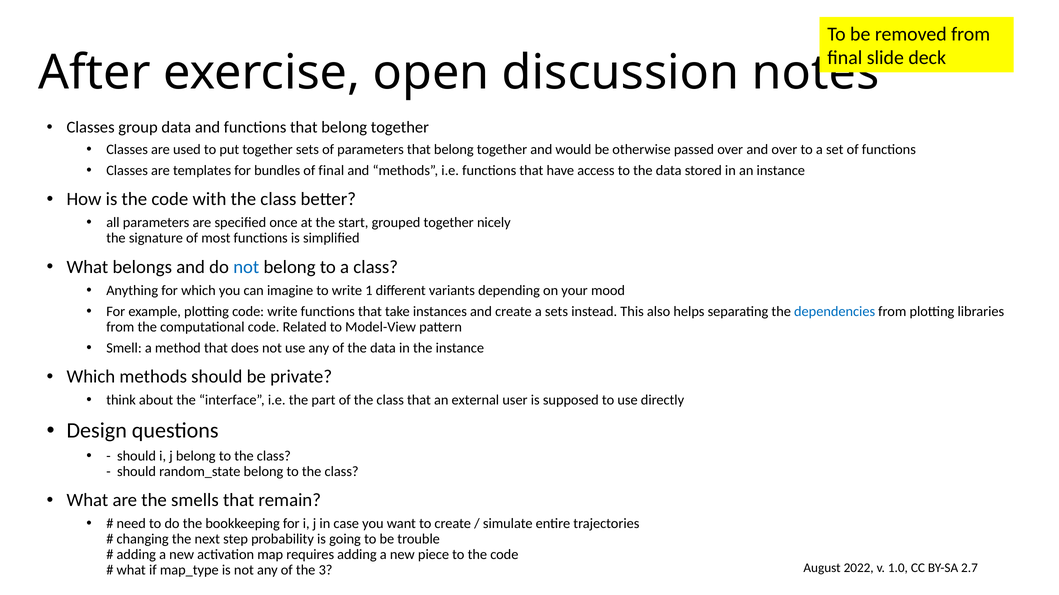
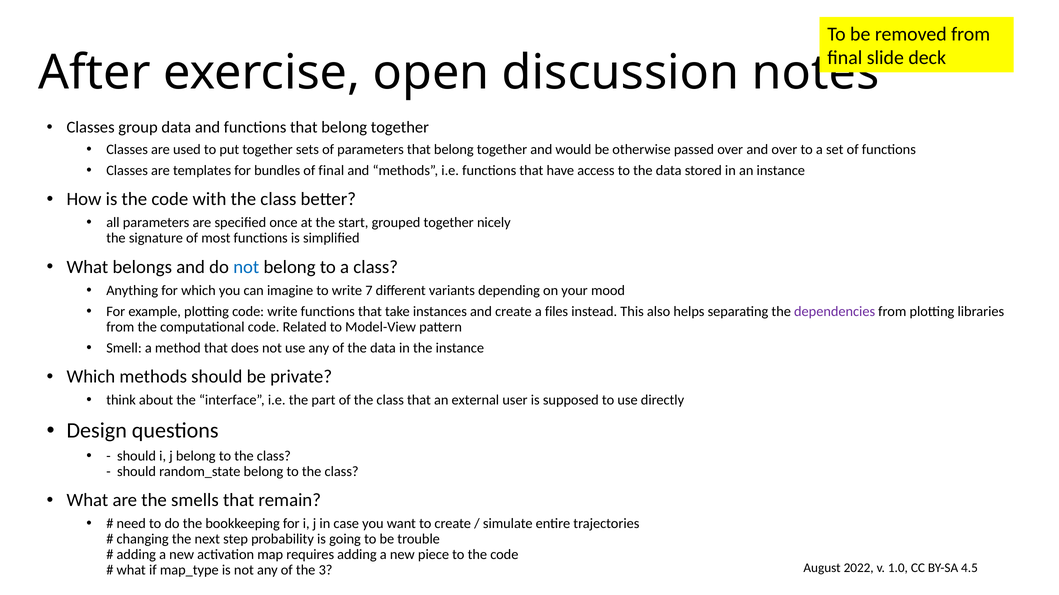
1: 1 -> 7 (369, 291)
a sets: sets -> files (557, 312)
dependencies colour: blue -> purple (835, 312)
2.7: 2.7 -> 4.5 (969, 569)
